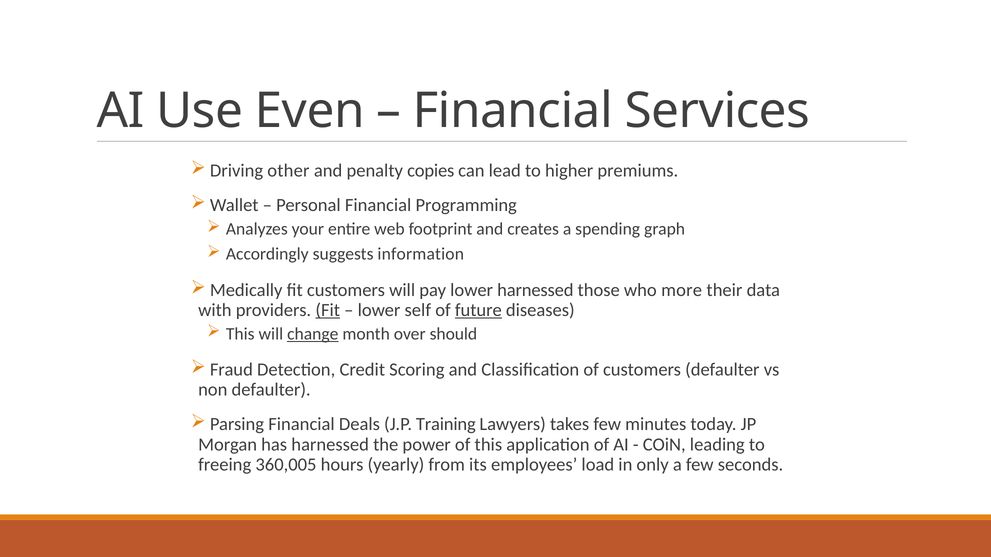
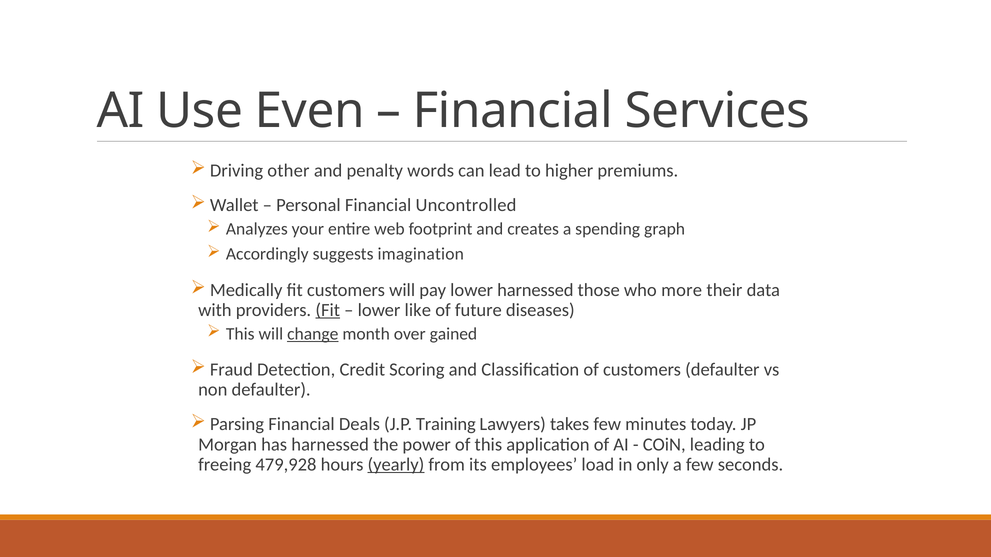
copies: copies -> words (431, 171)
Programming: Programming -> Uncontrolled (466, 205)
information: information -> imagination (421, 254)
self: self -> like (418, 310)
future underline: present -> none (478, 310)
should: should -> gained (453, 334)
360,005: 360,005 -> 479,928 (286, 465)
yearly underline: none -> present (396, 465)
